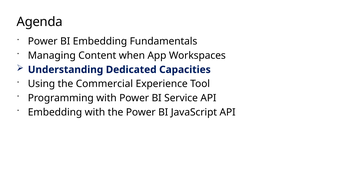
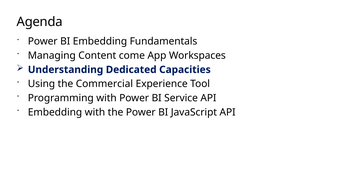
when: when -> come (132, 55)
